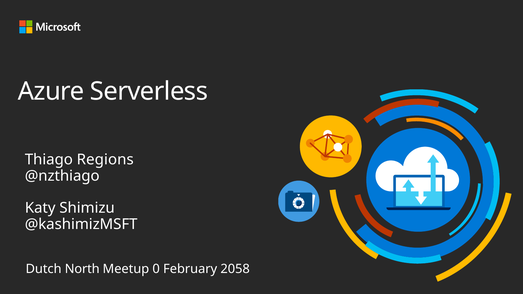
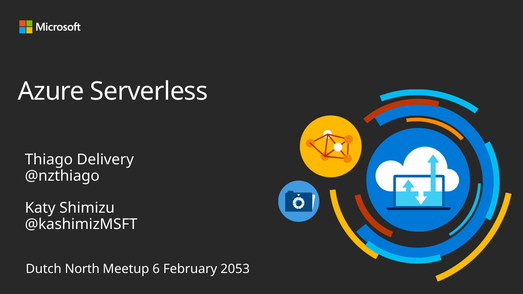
Regions: Regions -> Delivery (105, 160)
0: 0 -> 6 (156, 269)
2058: 2058 -> 2053 (235, 269)
